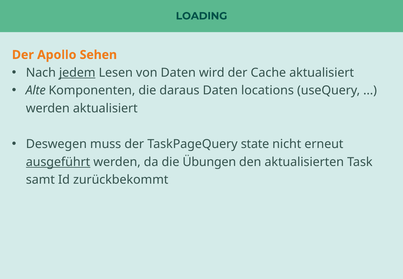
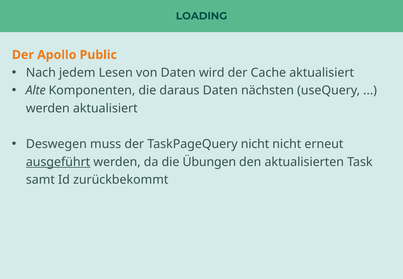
Sehen: Sehen -> Public (98, 55)
jedem underline: present -> none (77, 73)
locations: locations -> nächsten (268, 91)
TaskPageQuery state: state -> nicht (255, 144)
